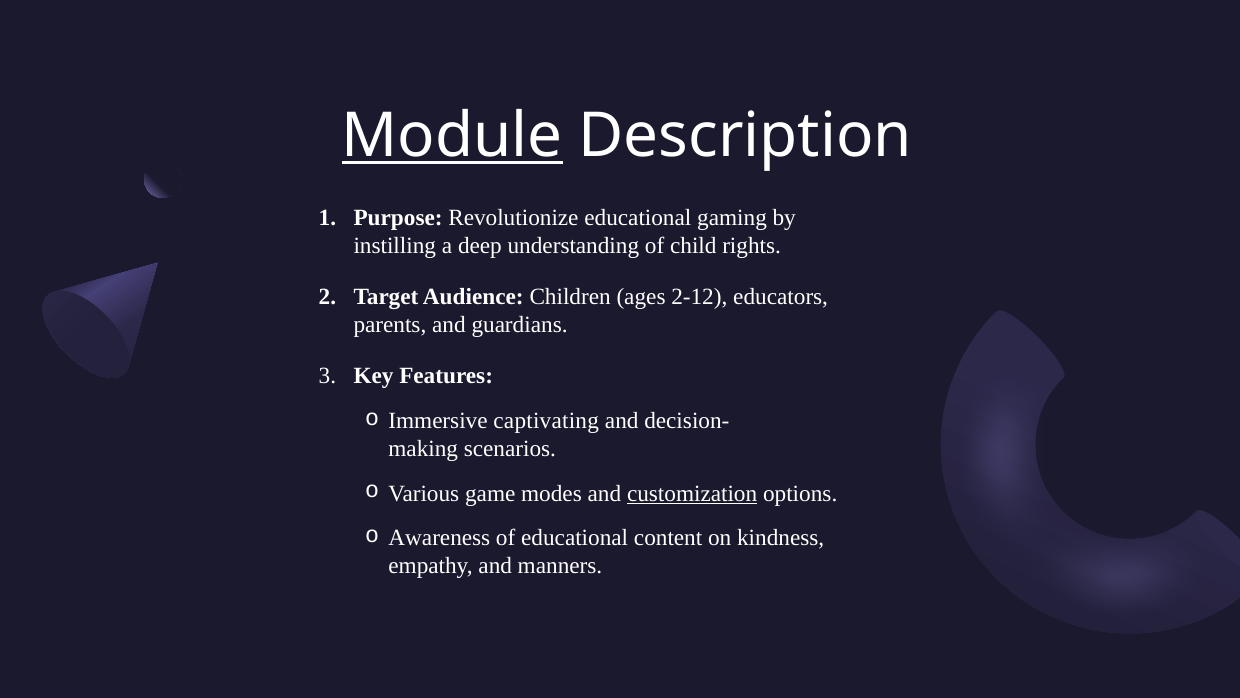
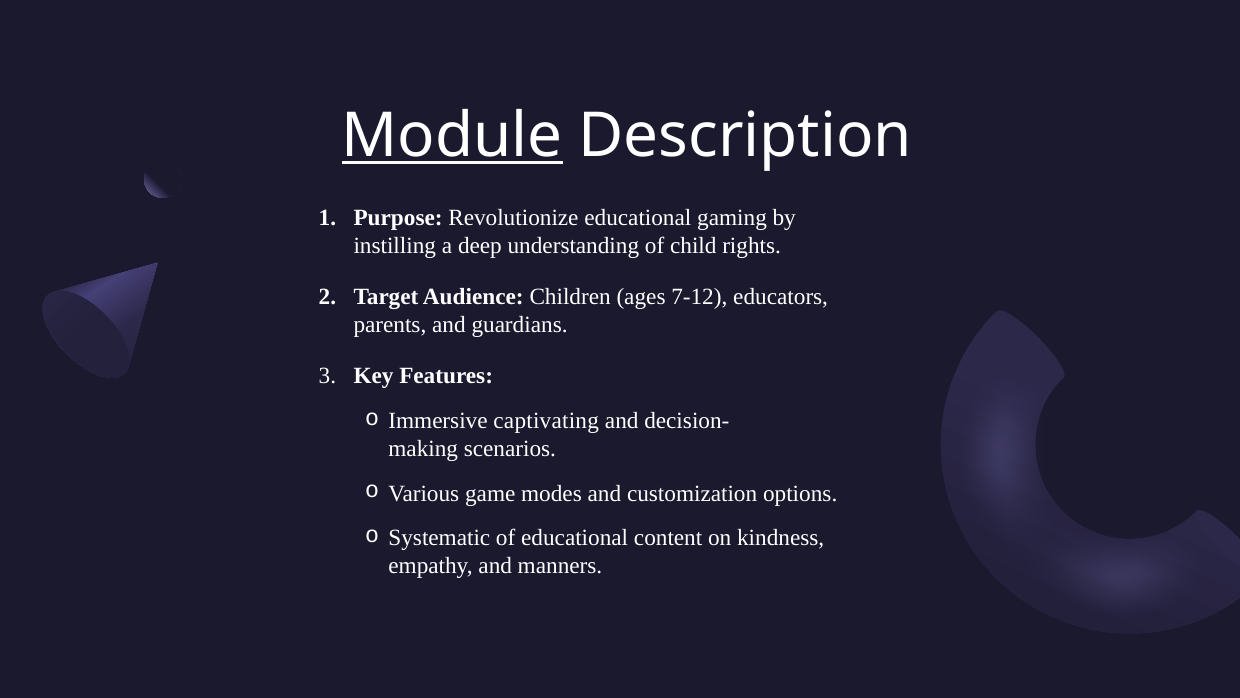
2-12: 2-12 -> 7-12 (699, 297)
customization underline: present -> none (692, 493)
Awareness: Awareness -> Systematic (439, 538)
